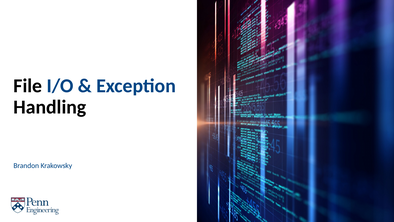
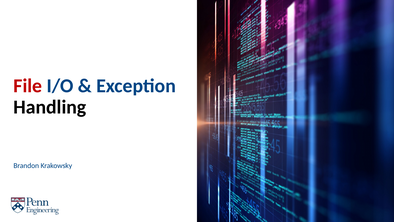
File colour: black -> red (28, 86)
